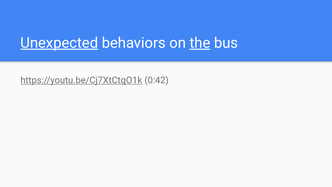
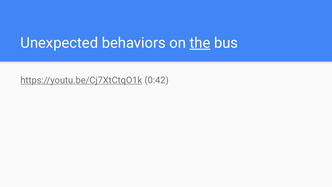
Unexpected underline: present -> none (59, 43)
